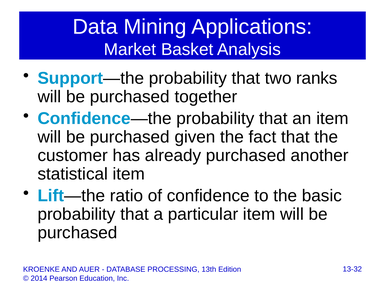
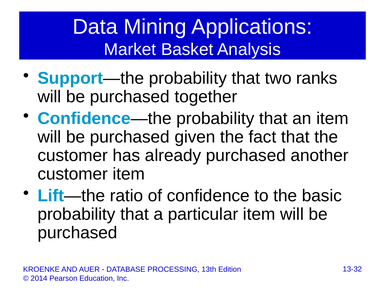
statistical: statistical -> customer (73, 174)
